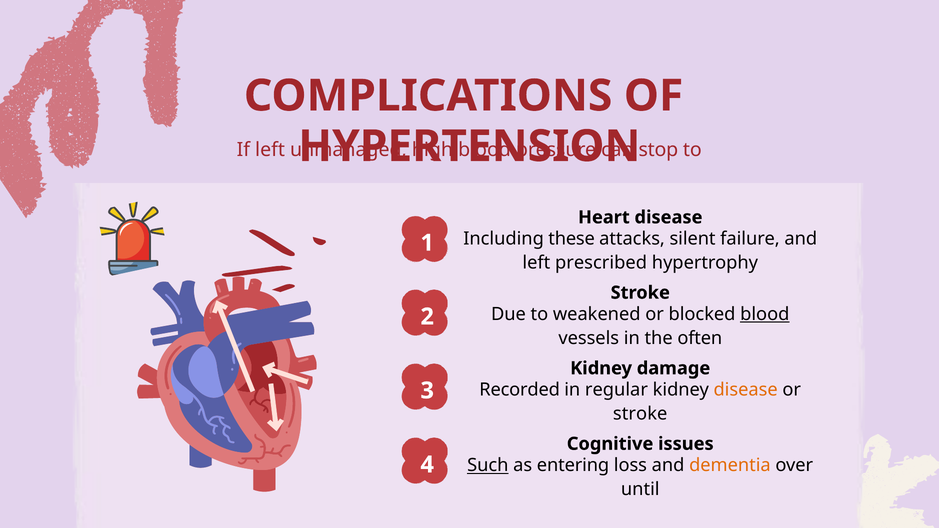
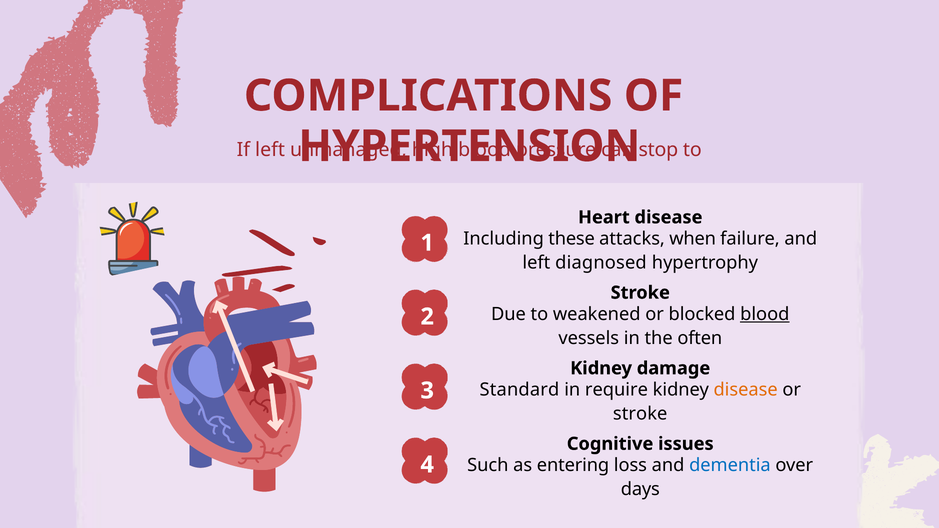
silent: silent -> when (693, 239)
prescribed: prescribed -> diagnosed (601, 263)
Recorded: Recorded -> Standard (519, 390)
regular: regular -> require (616, 390)
Such underline: present -> none (488, 466)
dementia colour: orange -> blue (730, 466)
until: until -> days (640, 489)
